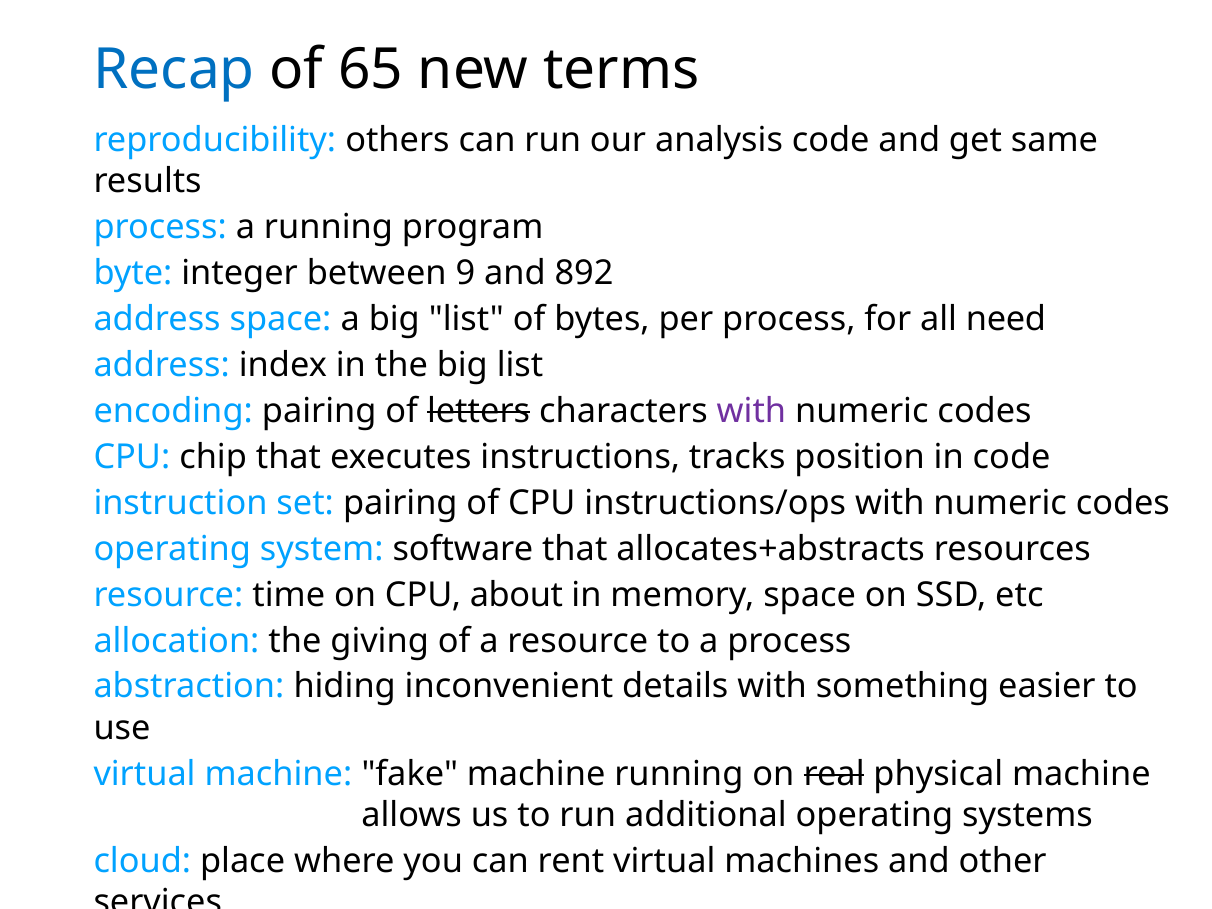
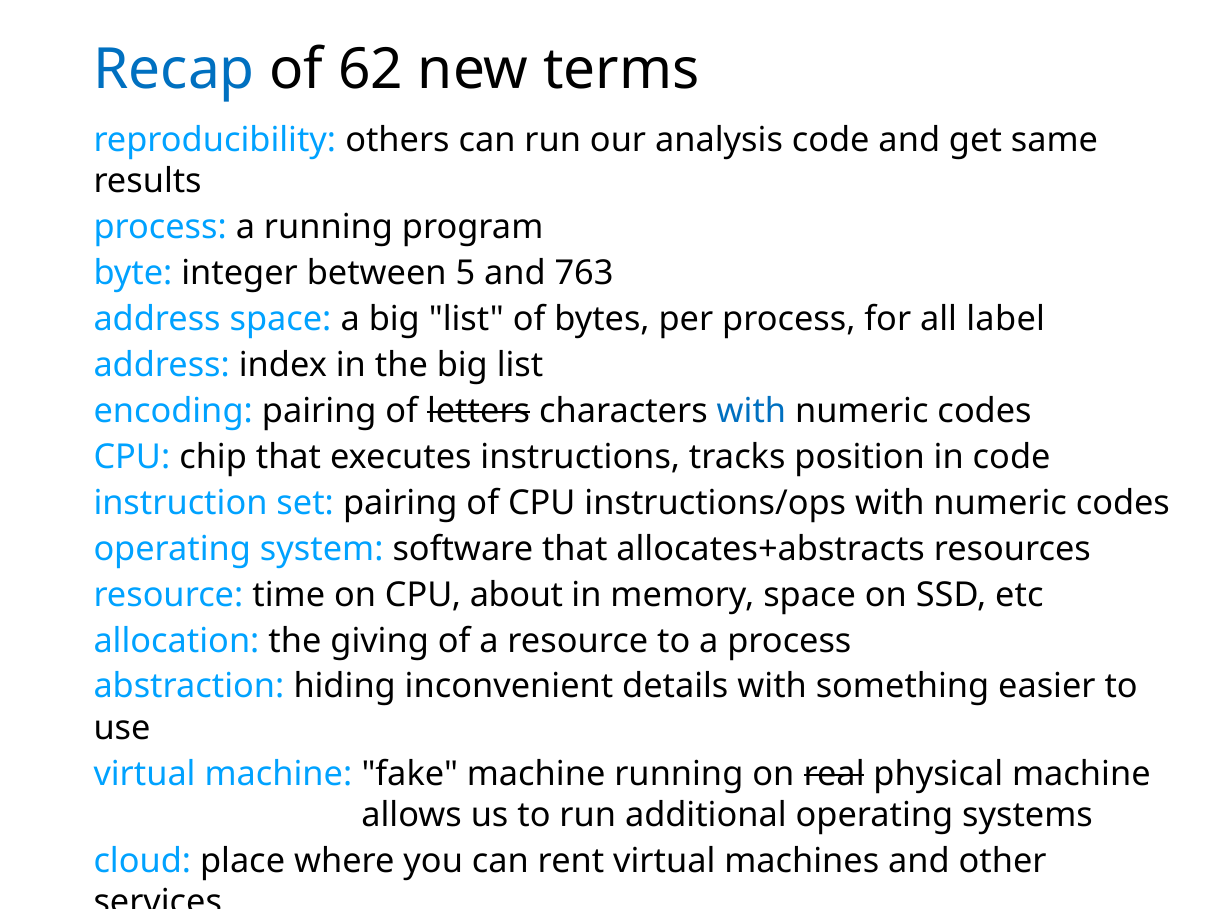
65: 65 -> 62 (371, 70)
9: 9 -> 5 (465, 273)
892: 892 -> 763 (584, 273)
need: need -> label (1006, 319)
with colour: purple -> blue (751, 411)
